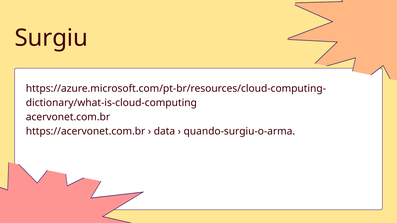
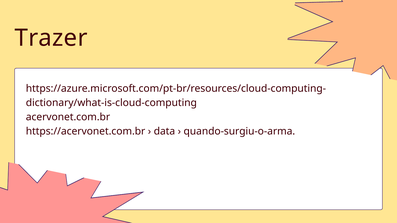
Surgiu: Surgiu -> Trazer (51, 38)
